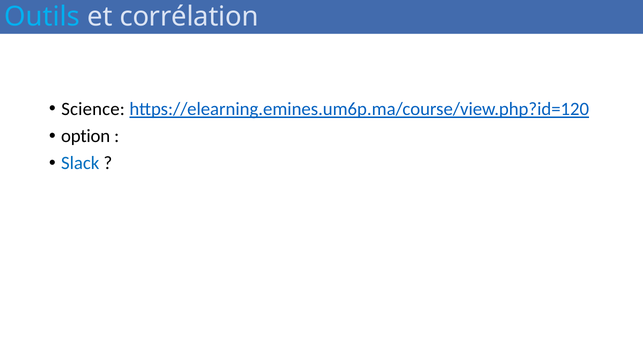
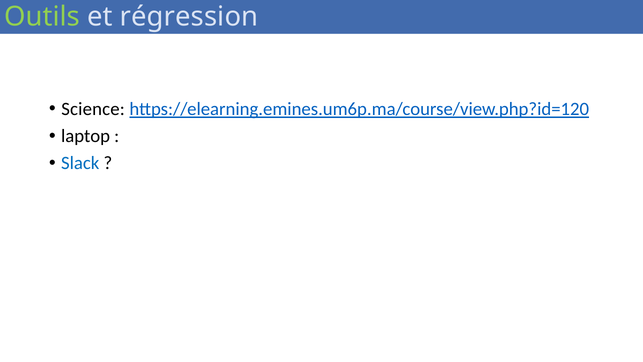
Outils colour: light blue -> light green (42, 17)
corrélation: corrélation -> régression (189, 17)
option: option -> laptop (86, 136)
